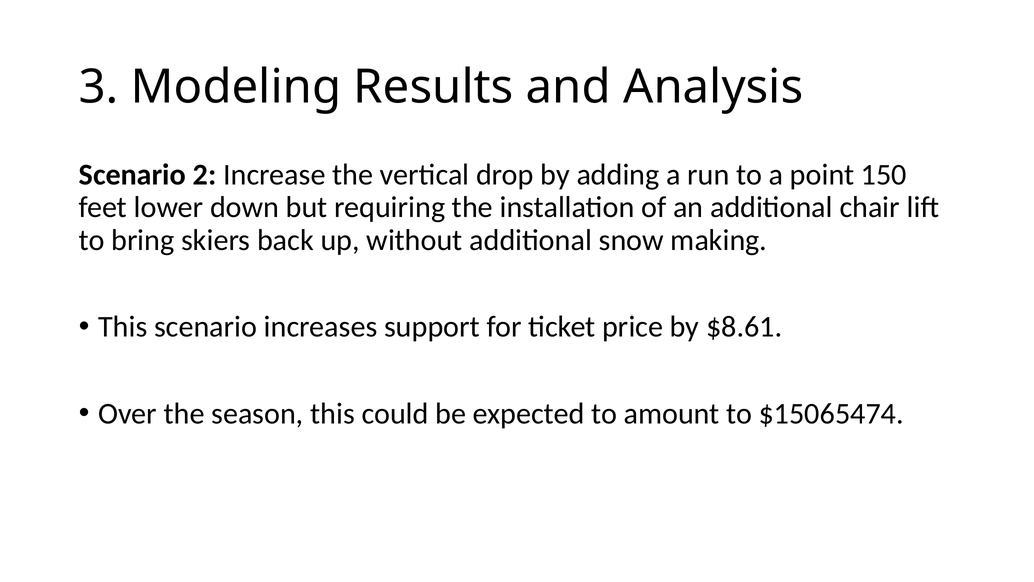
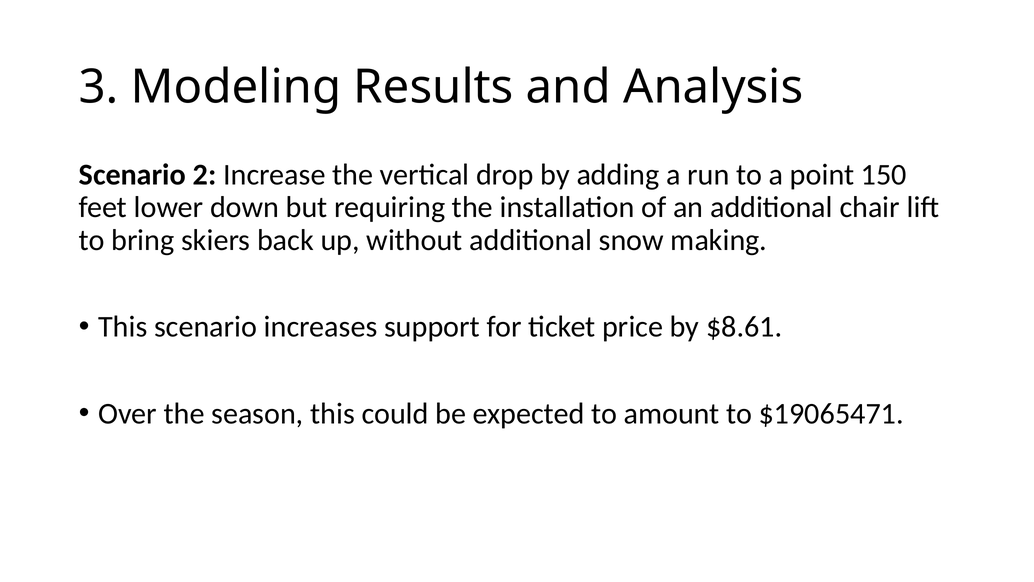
$15065474: $15065474 -> $19065471 (831, 413)
